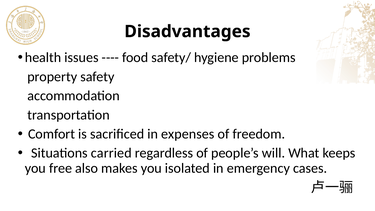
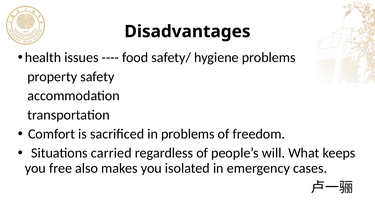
in expenses: expenses -> problems (188, 134)
